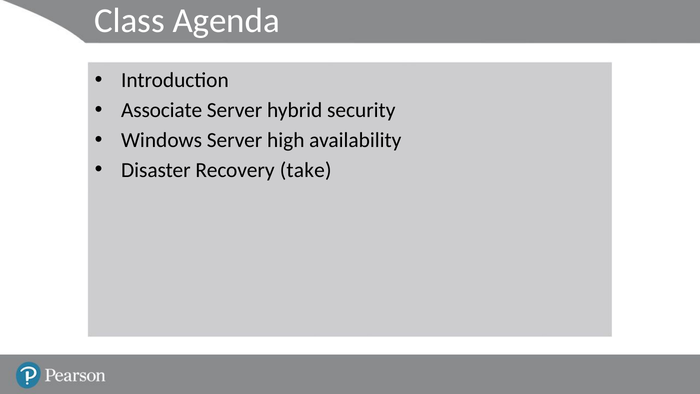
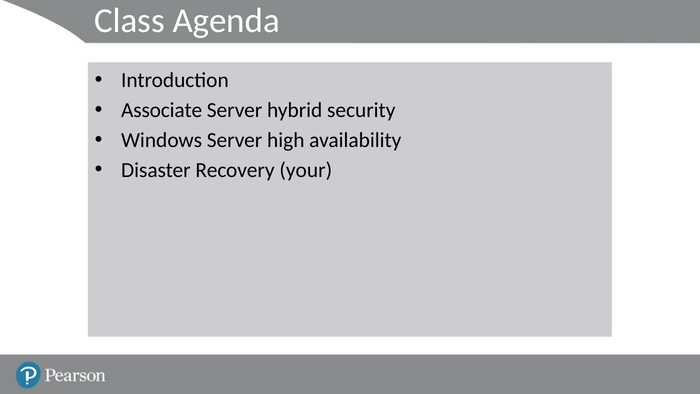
take: take -> your (306, 170)
